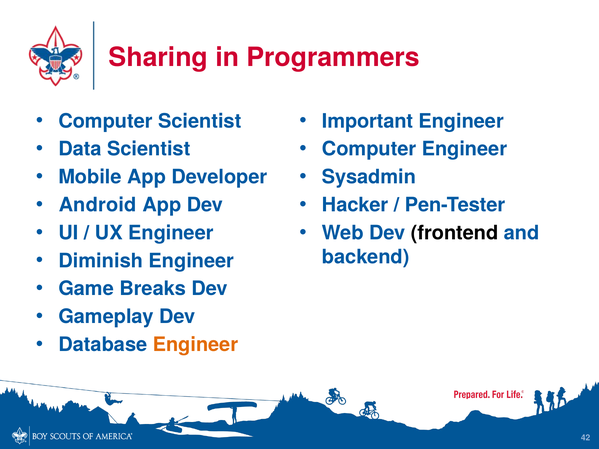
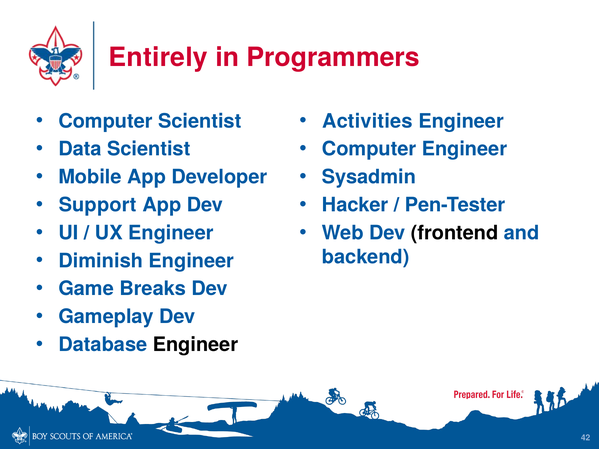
Sharing: Sharing -> Entirely (158, 57)
Important: Important -> Activities (367, 121)
Android: Android -> Support (98, 205)
Engineer colour: orange -> black (195, 345)
